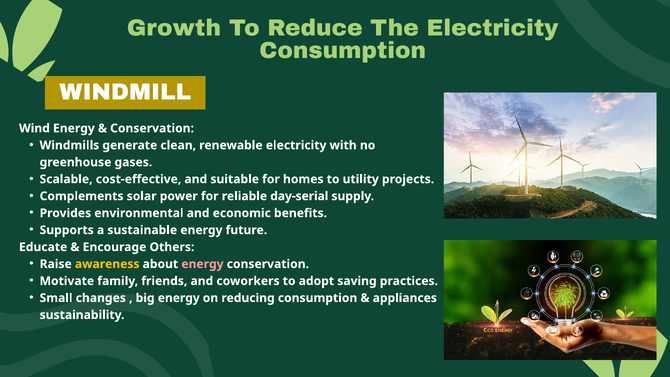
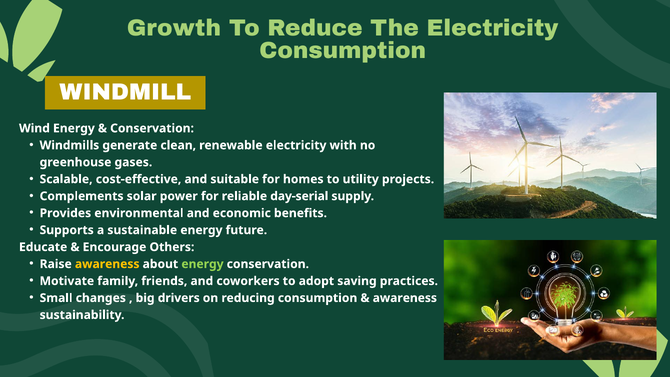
energy colour: pink -> light green (202, 264)
big energy: energy -> drivers (179, 298)
appliances: appliances -> awareness (405, 298)
